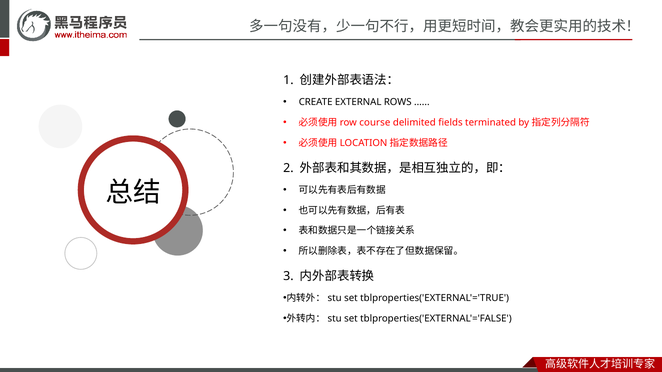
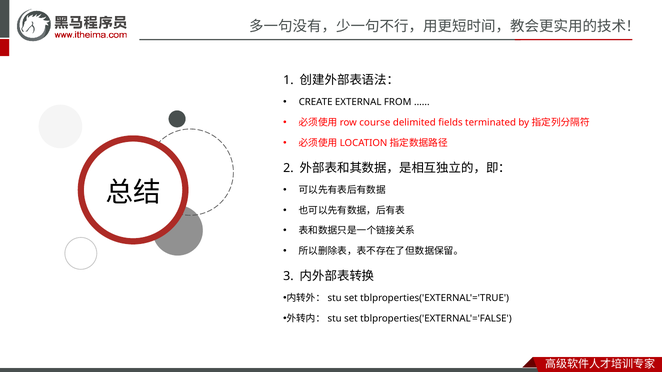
ROWS: ROWS -> FROM (398, 102)
